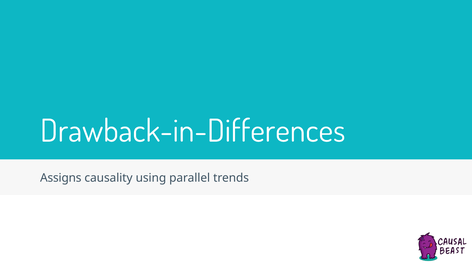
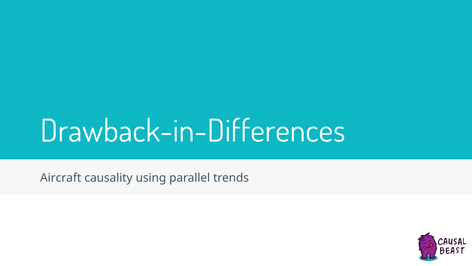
Assigns: Assigns -> Aircraft (61, 178)
